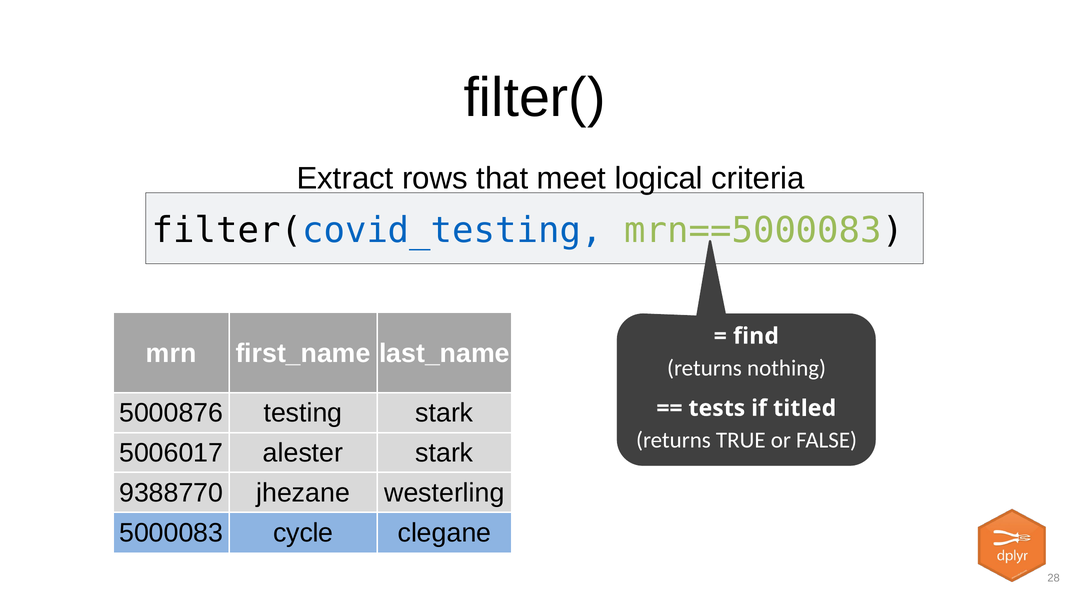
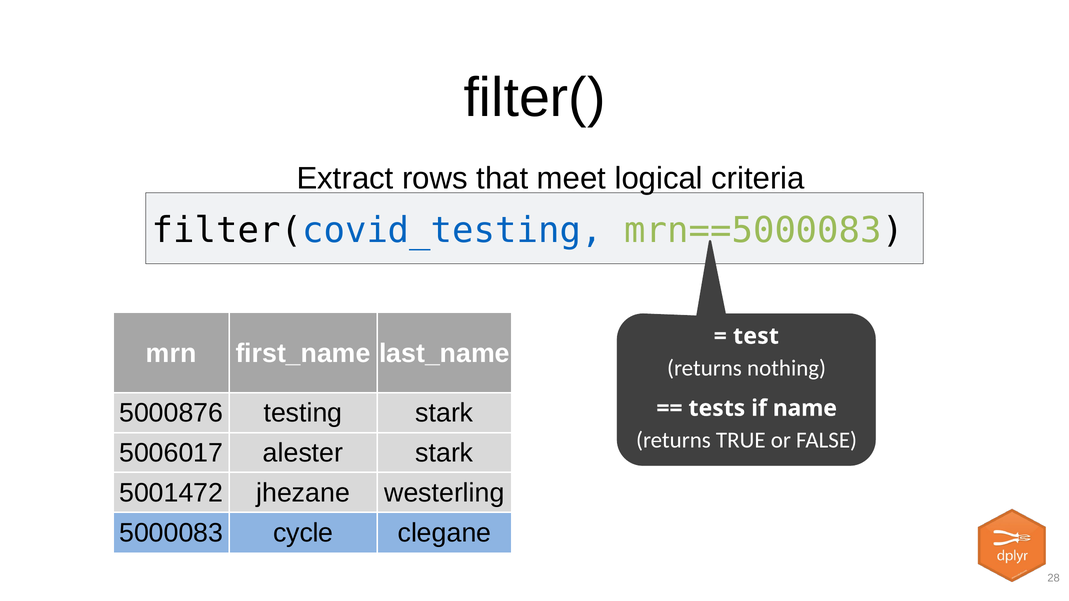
find: find -> test (756, 336)
titled: titled -> name (805, 408)
9388770: 9388770 -> 5001472 (171, 493)
